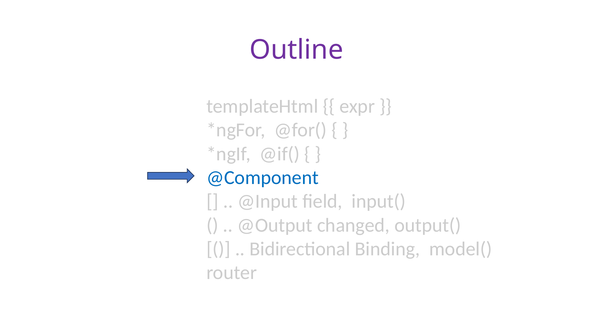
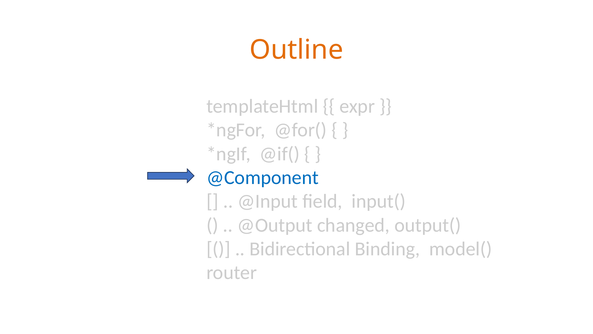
Outline colour: purple -> orange (296, 50)
